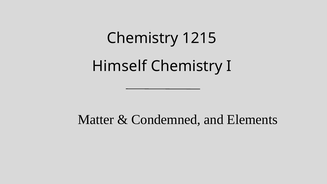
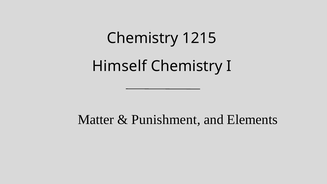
Condemned: Condemned -> Punishment (166, 120)
